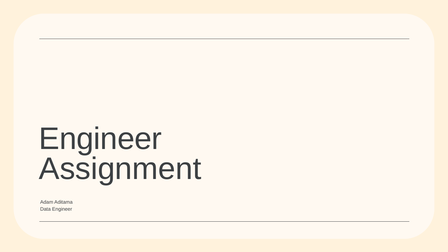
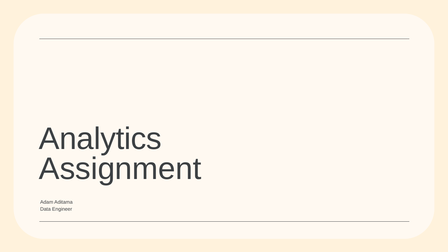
Engineer: Engineer -> Analytics (100, 139)
